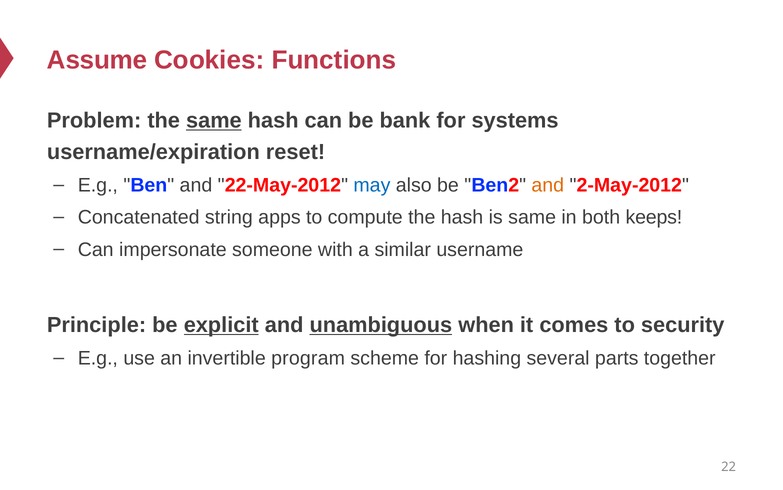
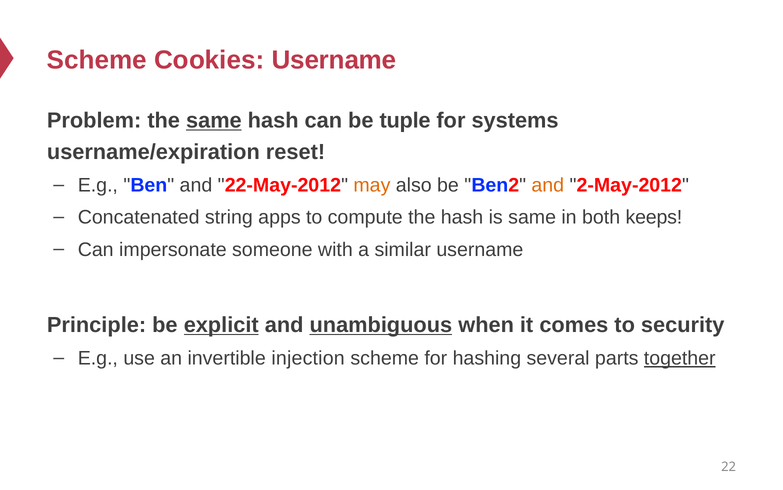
Assume: Assume -> Scheme (97, 60)
Cookies Functions: Functions -> Username (334, 60)
bank: bank -> tuple (405, 120)
may colour: blue -> orange (372, 185)
program: program -> injection (308, 358)
together underline: none -> present (680, 358)
